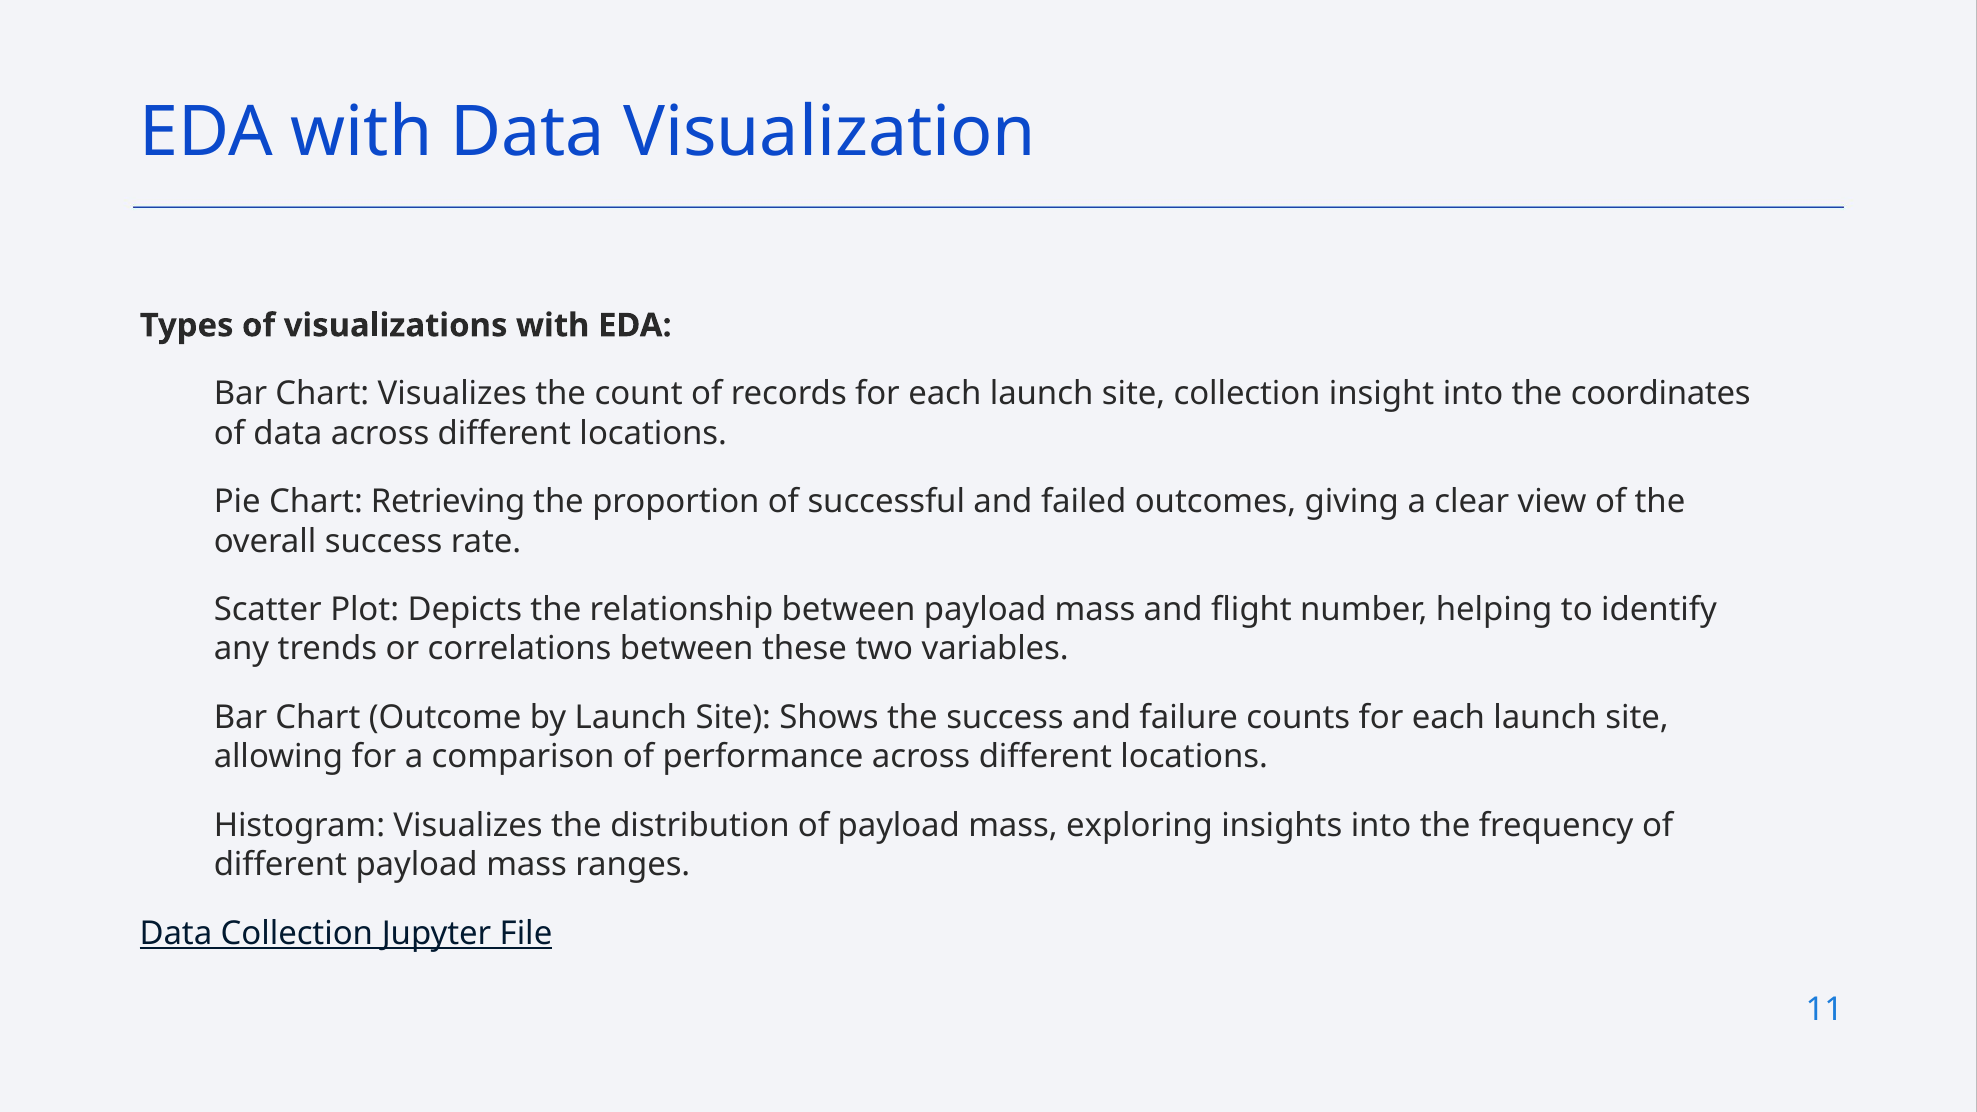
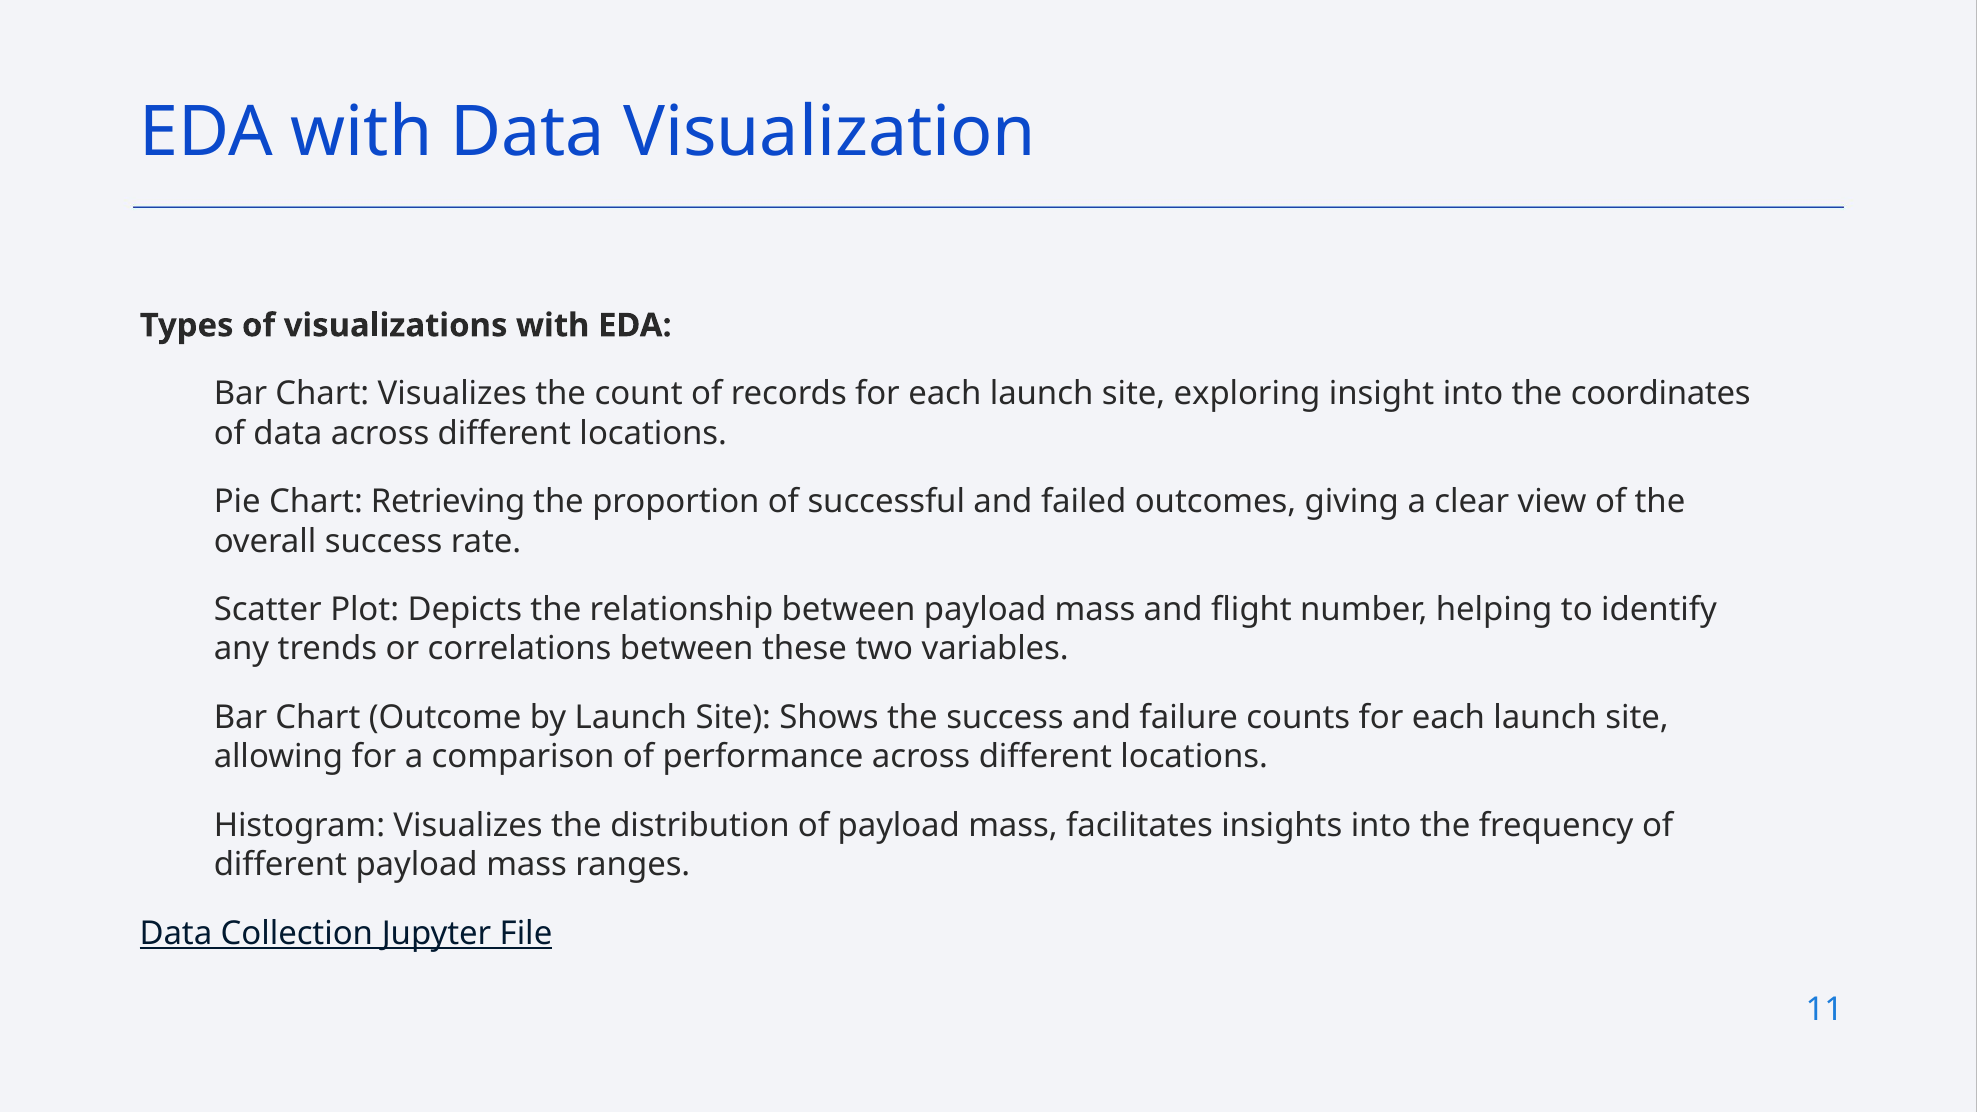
site collection: collection -> exploring (1247, 394)
exploring: exploring -> facilitates (1140, 825)
